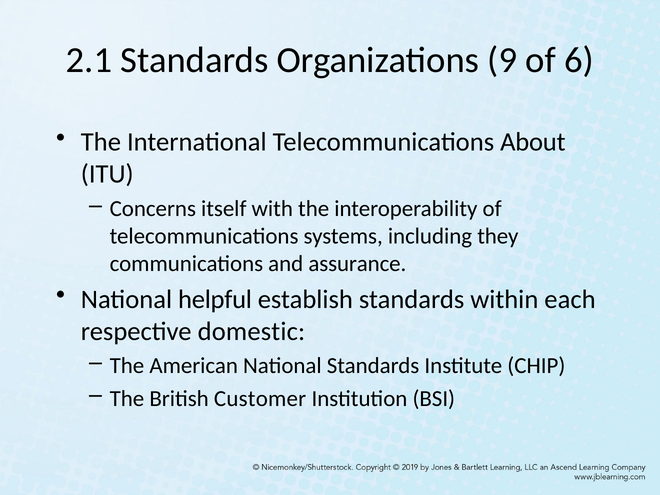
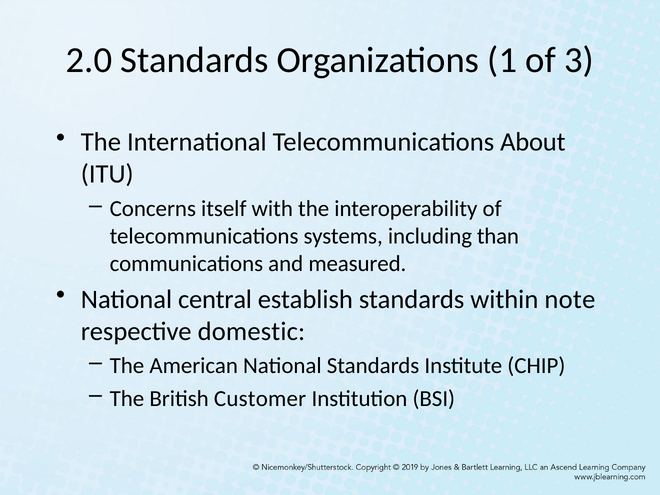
2.1: 2.1 -> 2.0 (89, 60)
9: 9 -> 1 (502, 60)
6: 6 -> 3 (579, 60)
they: they -> than (498, 236)
assurance: assurance -> measured (357, 264)
helpful: helpful -> central (215, 299)
each: each -> note (570, 299)
